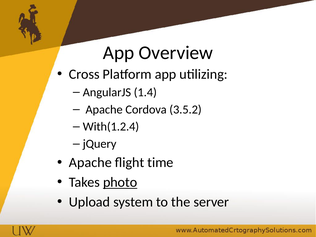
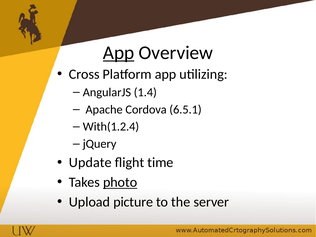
App underline: none -> present (119, 53)
3.5.2: 3.5.2 -> 6.5.1 (186, 110)
Apache: Apache -> Update (90, 163)
system: system -> picture (133, 202)
